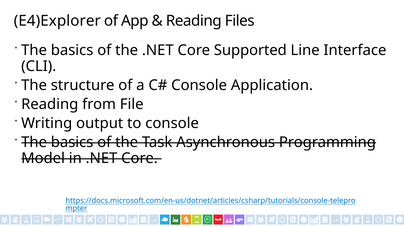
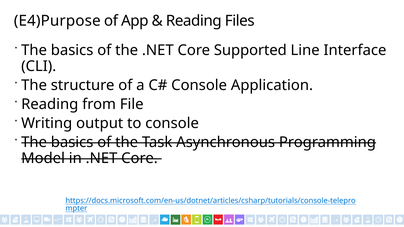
E4)Explorer: E4)Explorer -> E4)Purpose (57, 21)
